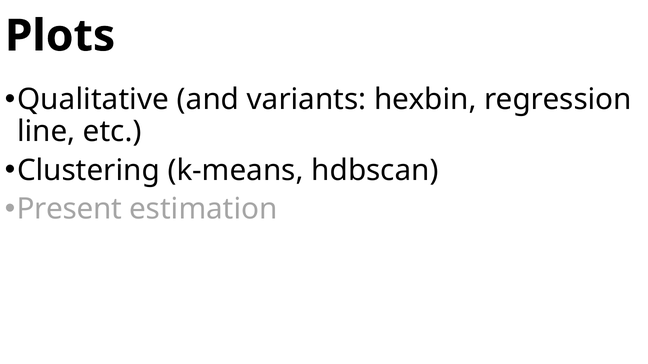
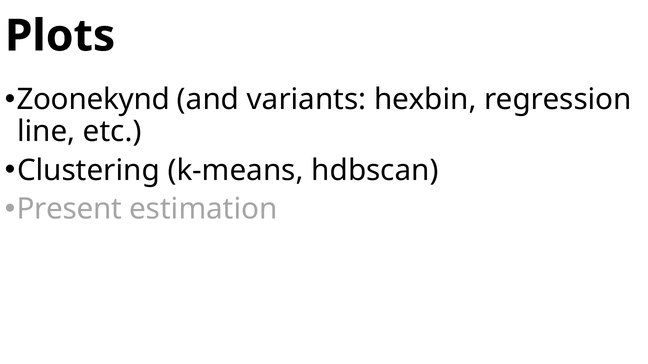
Qualitative: Qualitative -> Zoonekynd (93, 100)
